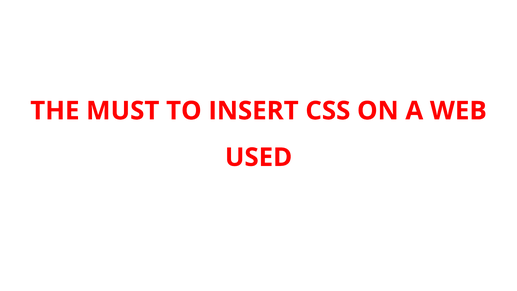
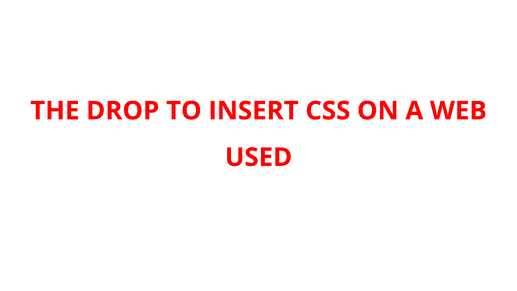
MUST: MUST -> DROP (123, 111)
